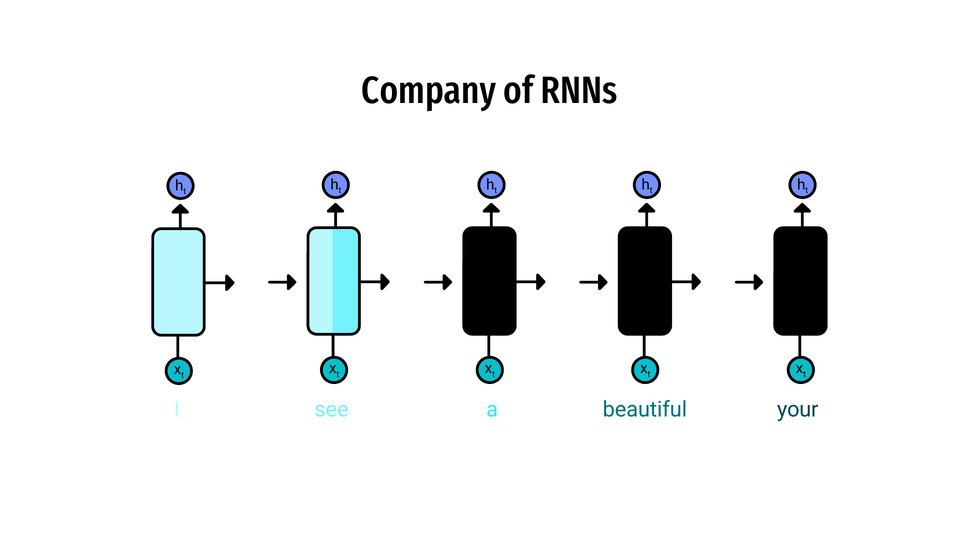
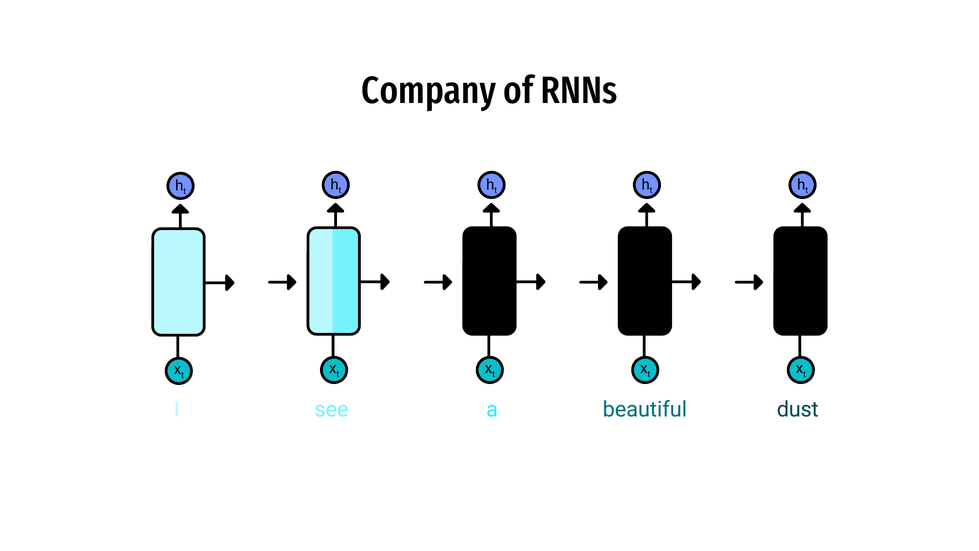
your: your -> dust (798, 409)
